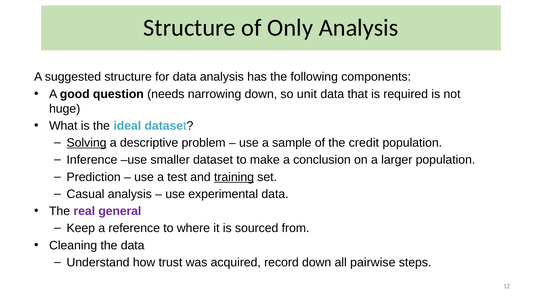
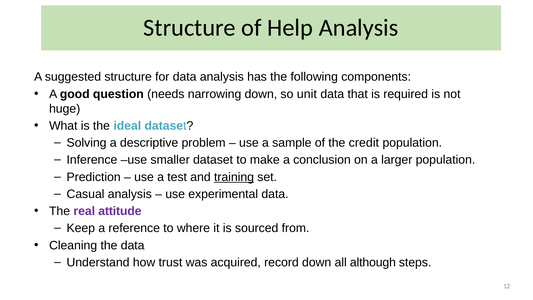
Only: Only -> Help (290, 28)
Solving underline: present -> none (87, 143)
general: general -> attitude (120, 211)
pairwise: pairwise -> although (373, 262)
